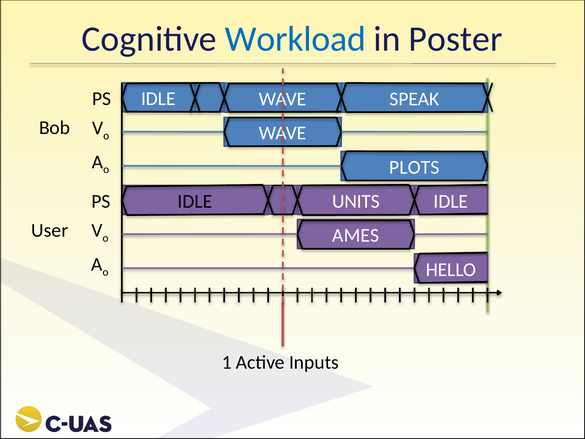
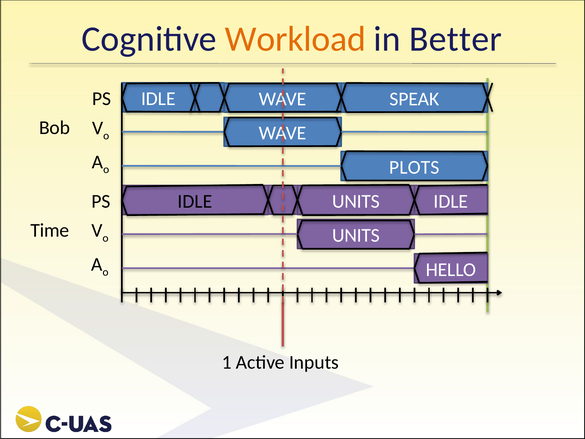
Workload colour: blue -> orange (295, 39)
Poster: Poster -> Better (456, 39)
User: User -> Time (50, 230)
AMES: AMES -> UNITS (356, 235)
